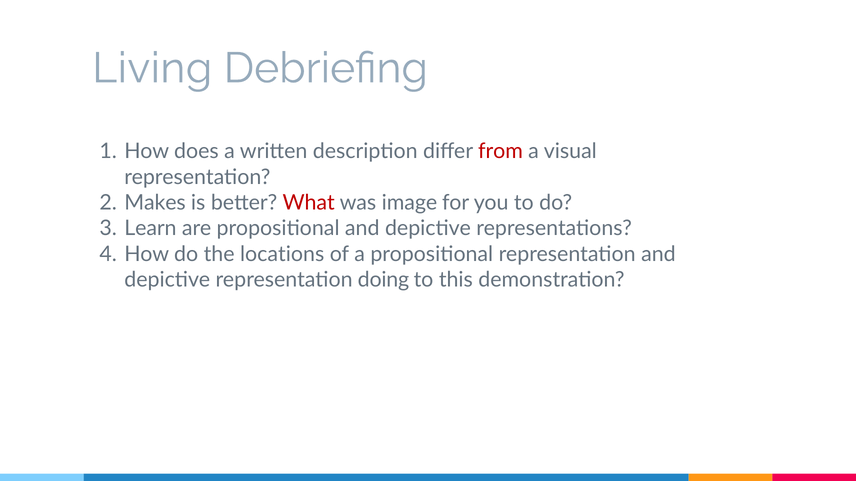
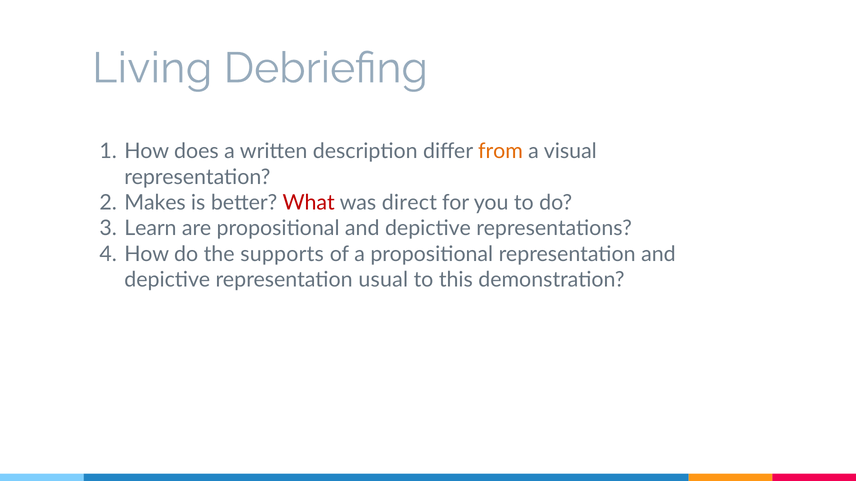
from colour: red -> orange (500, 152)
image: image -> direct (409, 203)
locations: locations -> supports (282, 254)
doing: doing -> usual (383, 280)
